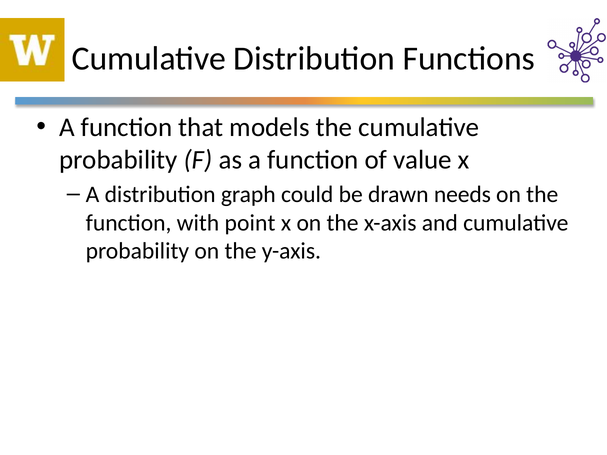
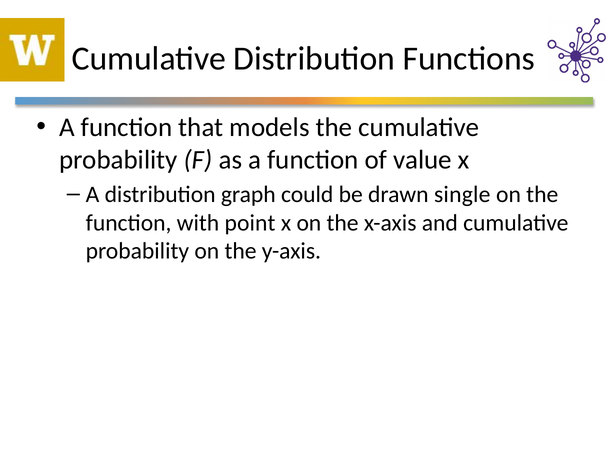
needs: needs -> single (462, 195)
